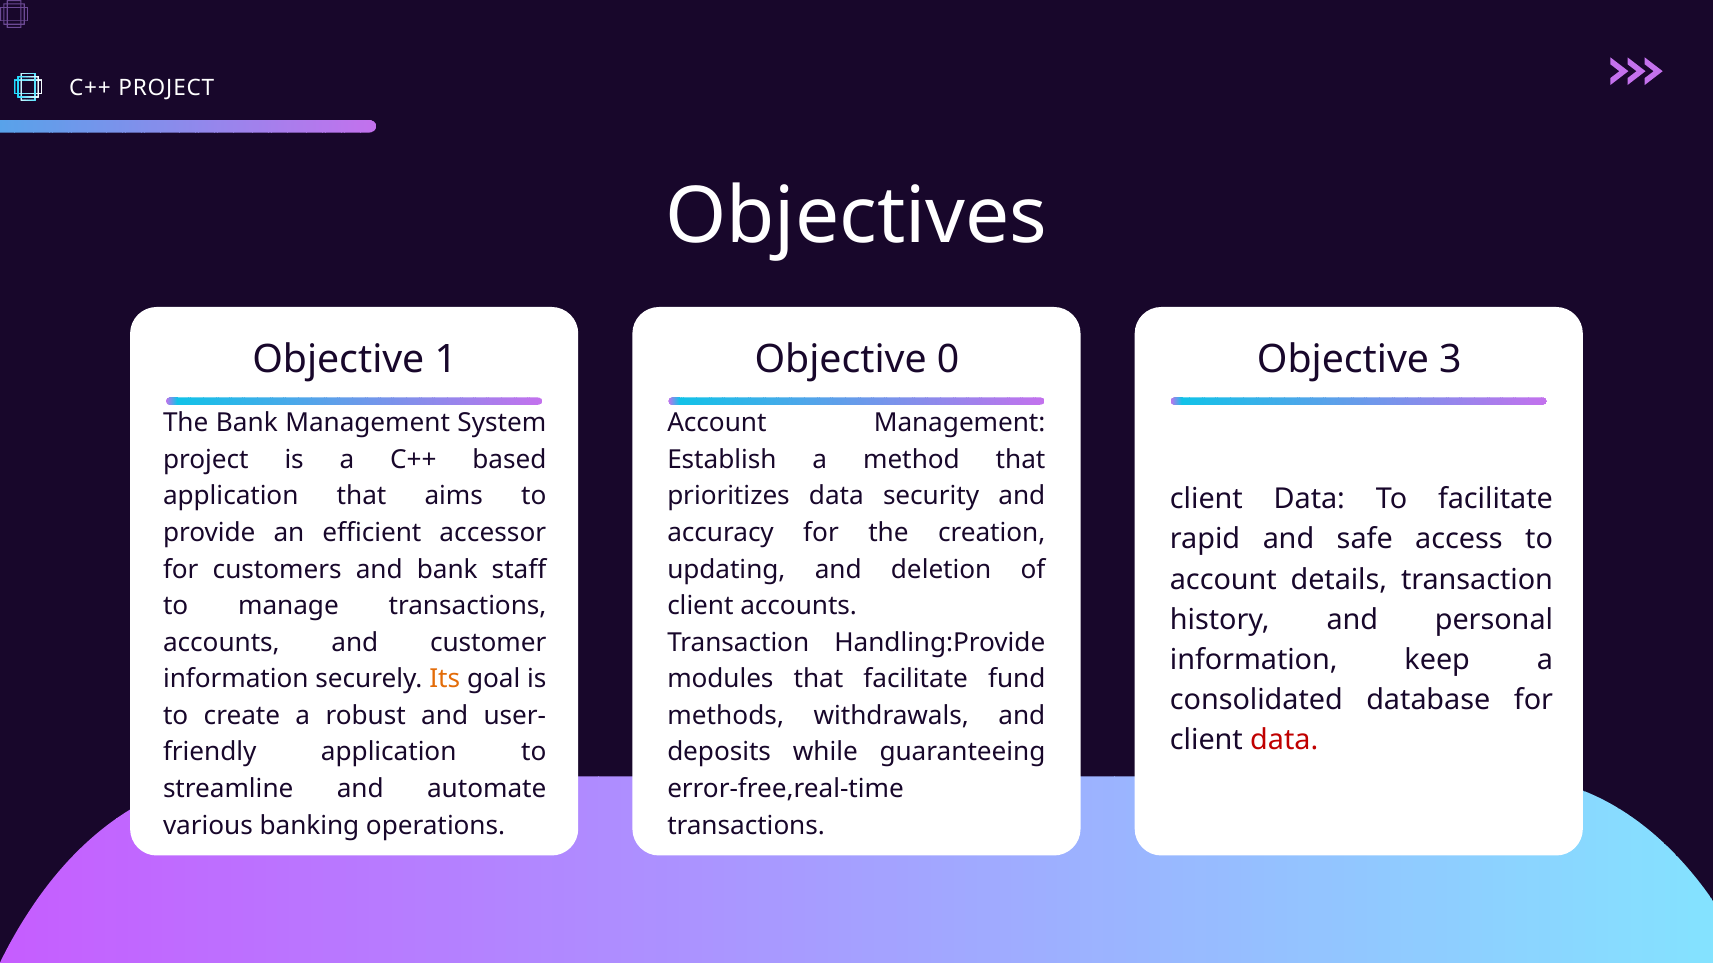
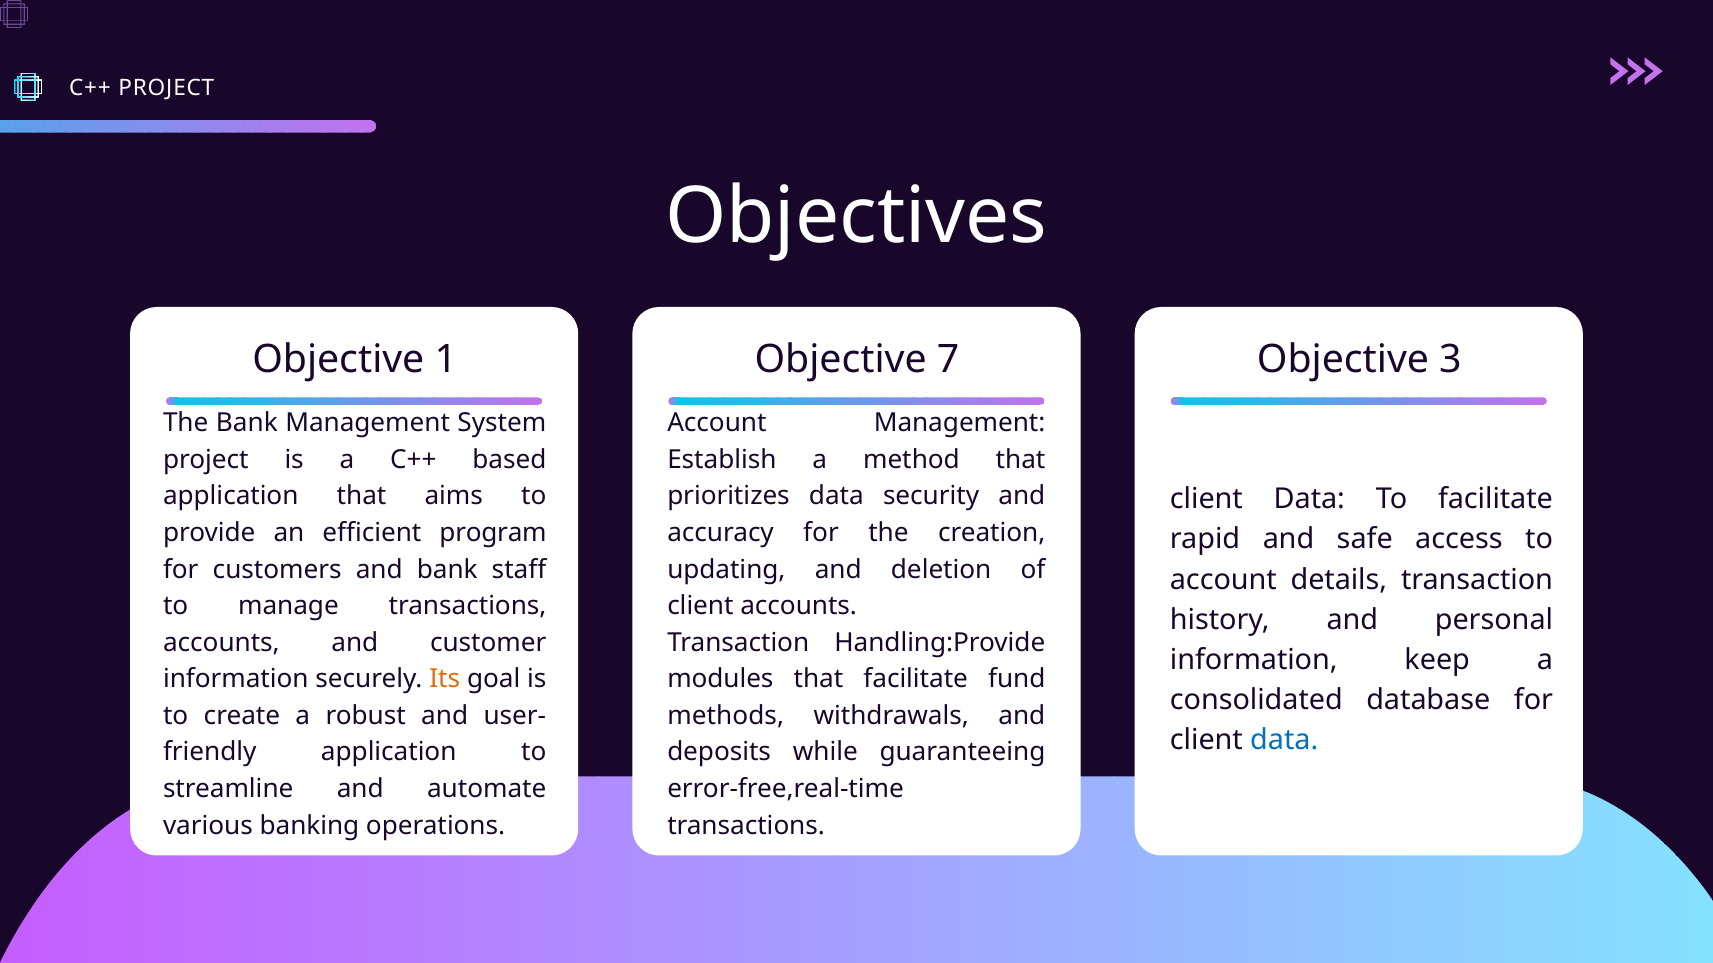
0: 0 -> 7 (948, 360)
accessor: accessor -> program (493, 533)
data colour: red -> blue (1284, 741)
